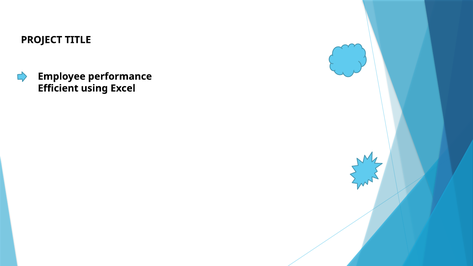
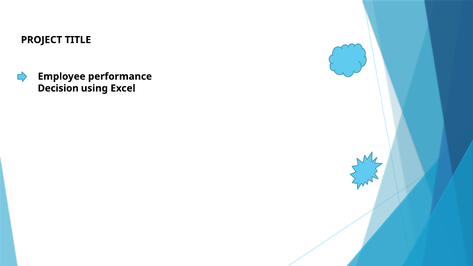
Efficient: Efficient -> Decision (58, 88)
